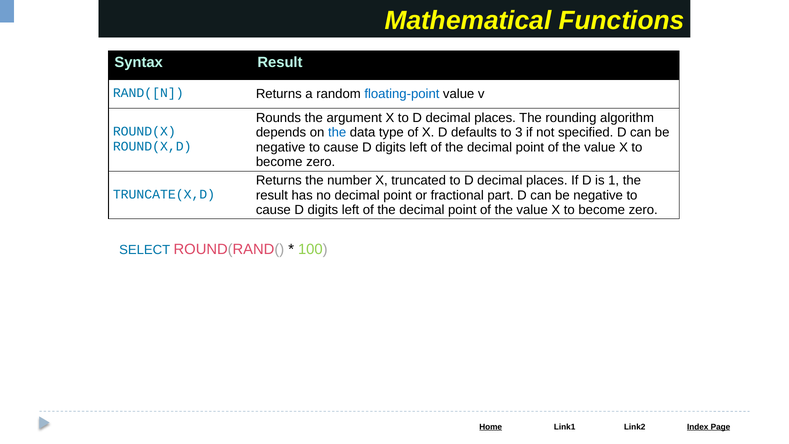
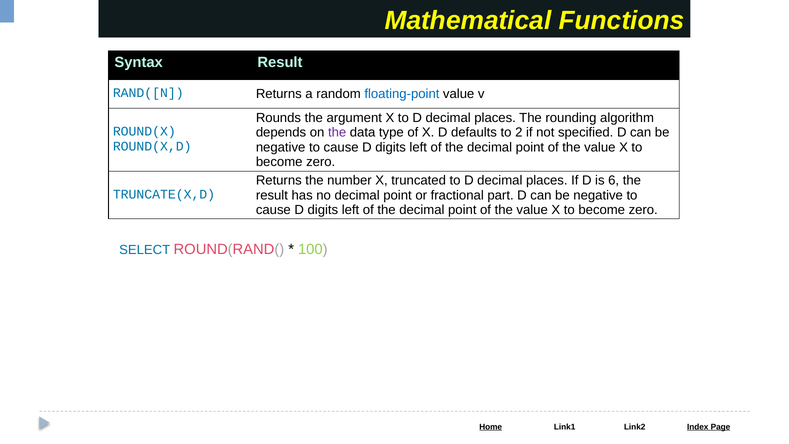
the colour: blue -> purple (337, 133)
3: 3 -> 2 (519, 133)
1: 1 -> 6 (614, 181)
